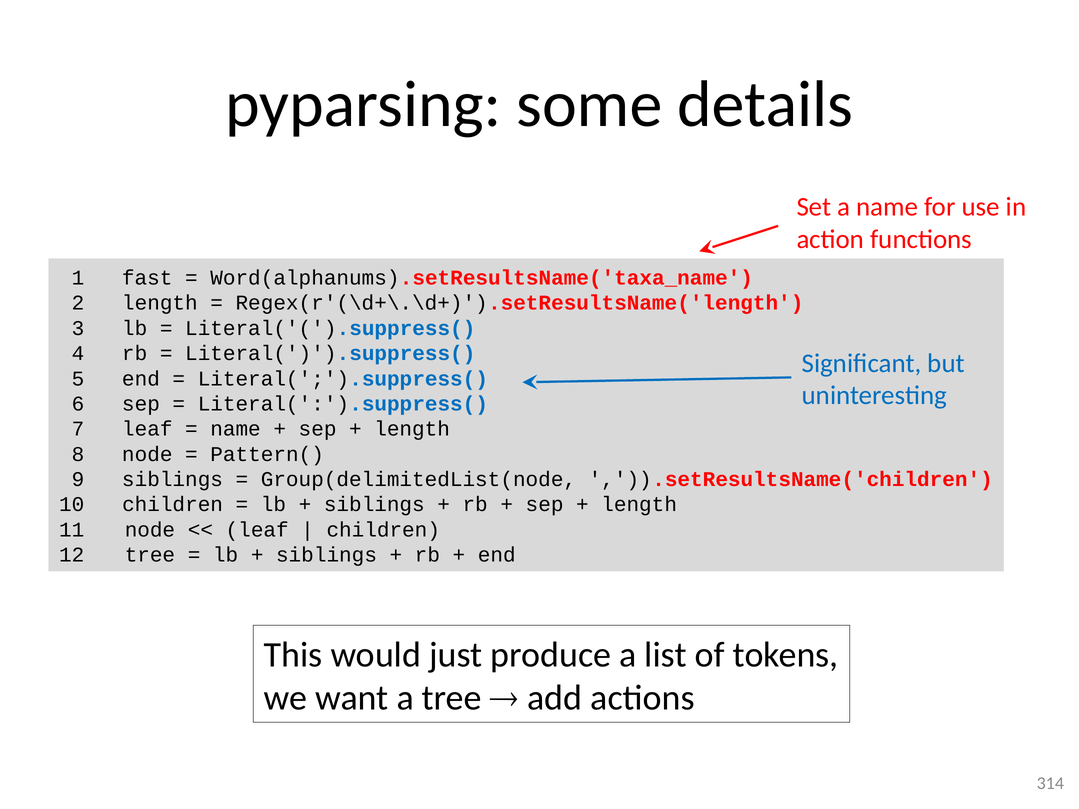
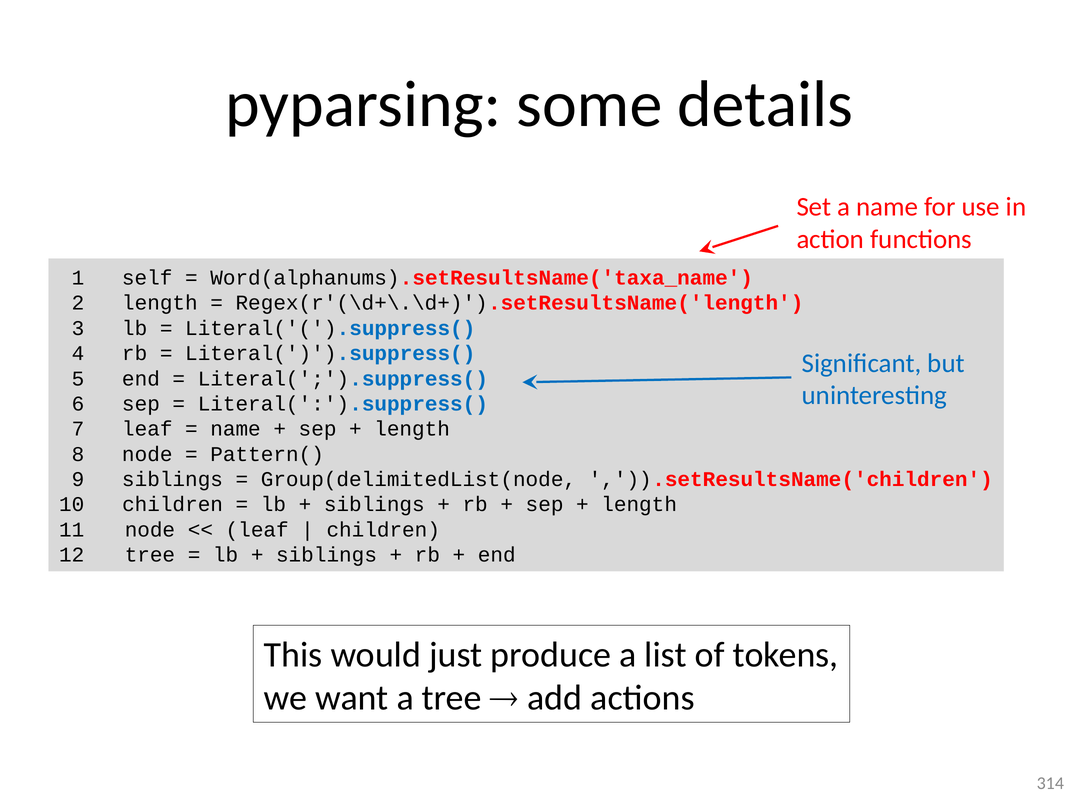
fast: fast -> self (147, 278)
